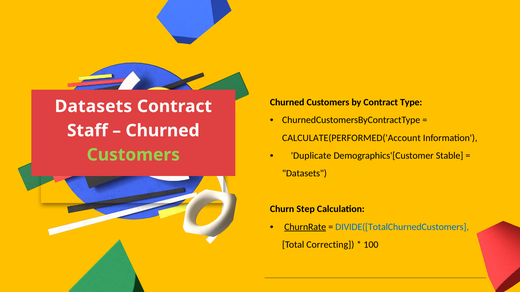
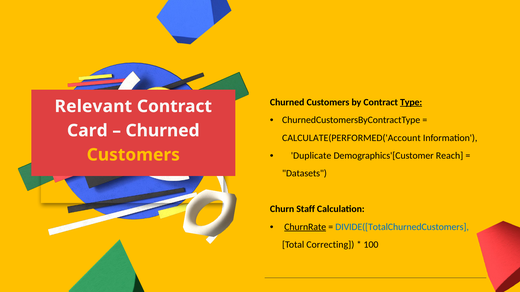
Type underline: none -> present (411, 102)
Datasets: Datasets -> Relevant (93, 107)
Staff: Staff -> Card (87, 131)
Stable: Stable -> Reach (450, 156)
Customers colour: light green -> yellow (133, 155)
Step: Step -> Staff (306, 209)
